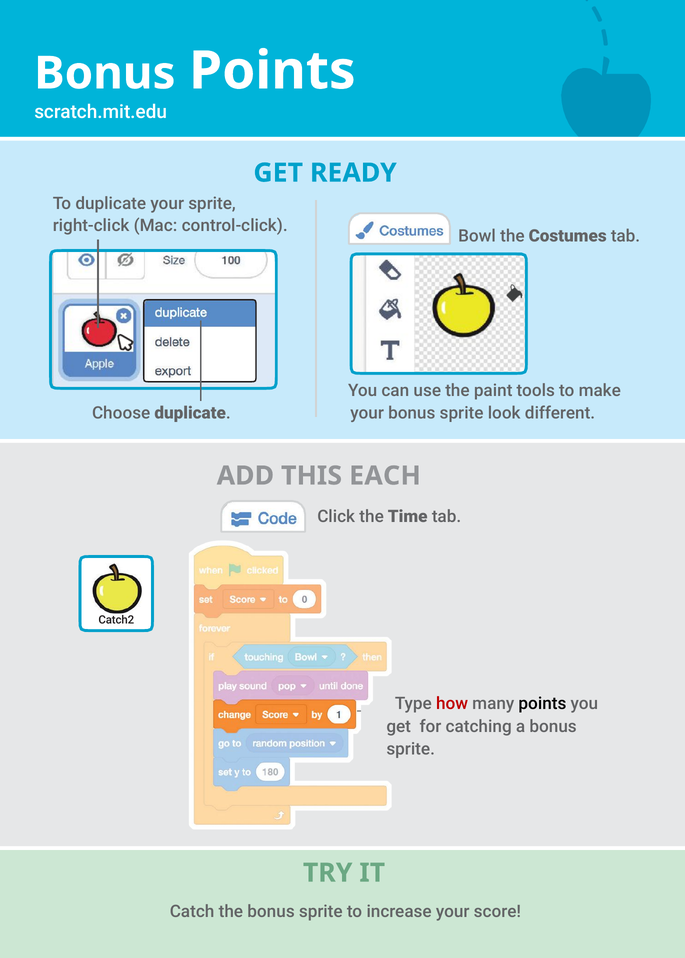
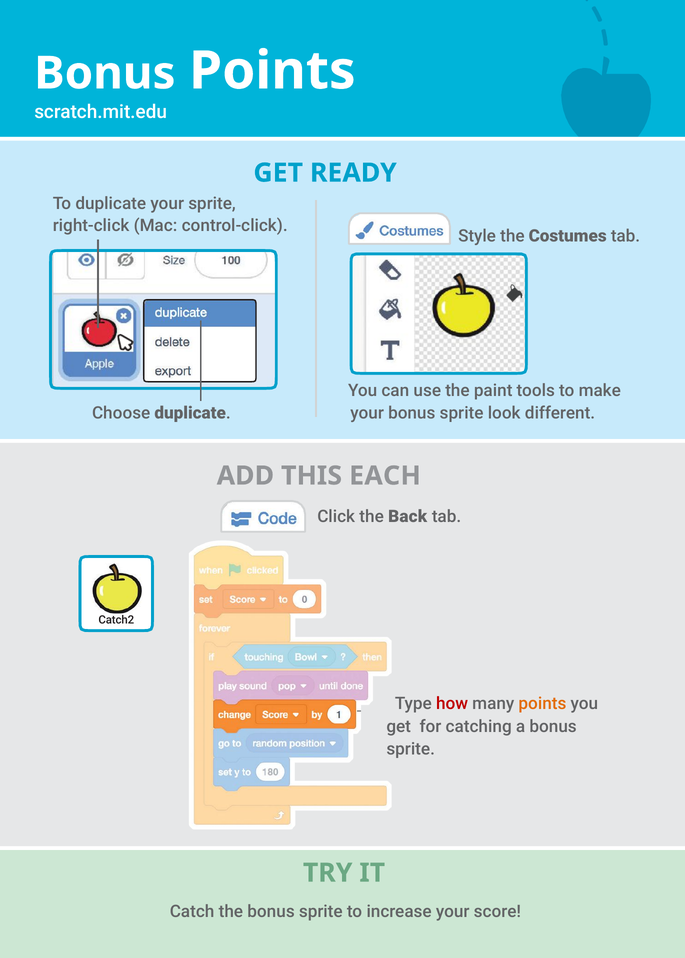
Bowl: Bowl -> Style (477, 236)
Time: Time -> Back (408, 517)
points colour: black -> orange (542, 704)
